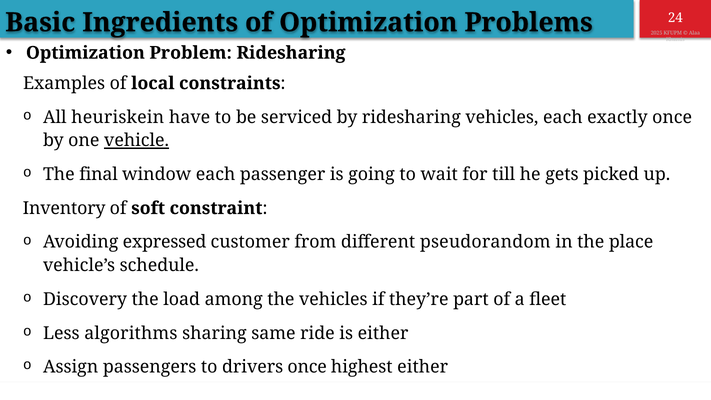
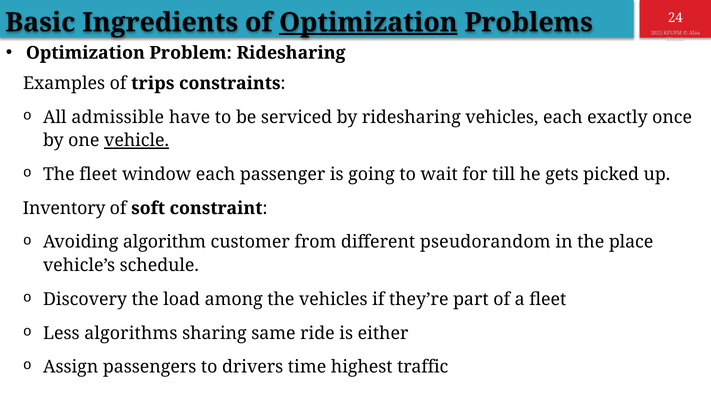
Optimization underline: none -> present (368, 22)
local: local -> trips (153, 83)
heuriskein: heuriskein -> admissible (118, 117)
The final: final -> fleet (98, 174)
expressed: expressed -> algorithm (164, 242)
drivers once: once -> time (307, 367)
highest either: either -> traffic (423, 367)
